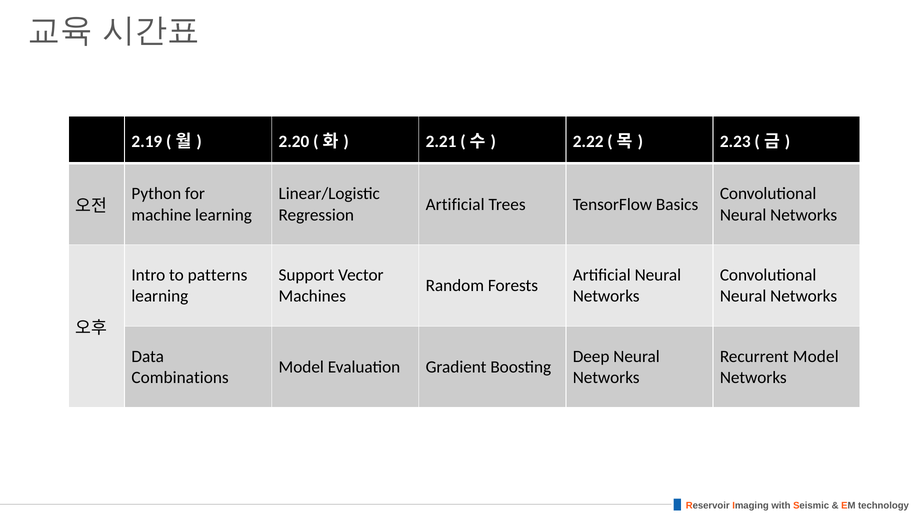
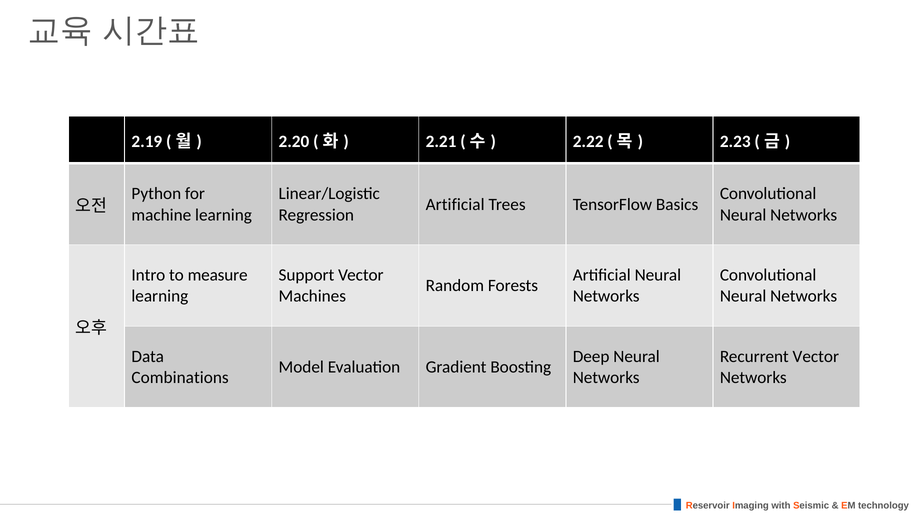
patterns: patterns -> measure (218, 275)
Recurrent Model: Model -> Vector (816, 356)
